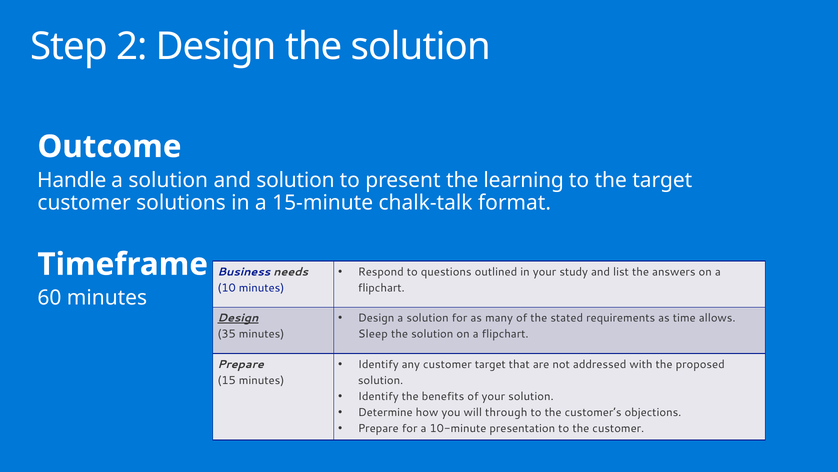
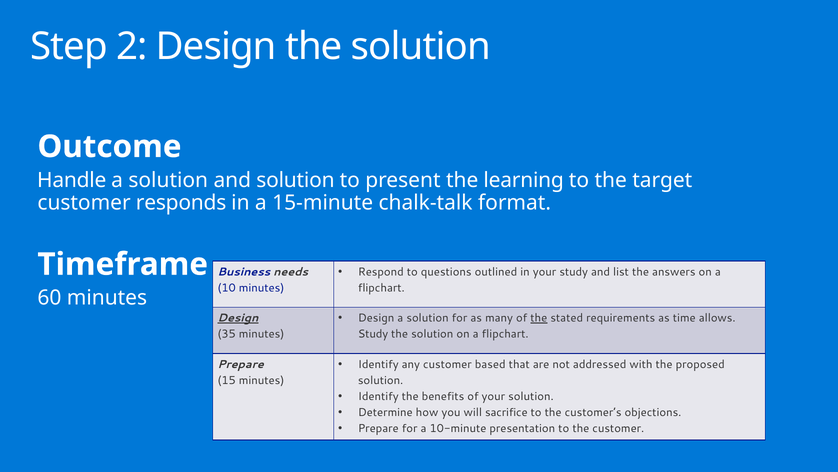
solutions: solutions -> responds (181, 203)
the underline: none -> present (539, 318)
Sleep: Sleep -> Study (373, 334)
customer target: target -> based (490, 364)
through: through -> sacrifice (506, 412)
